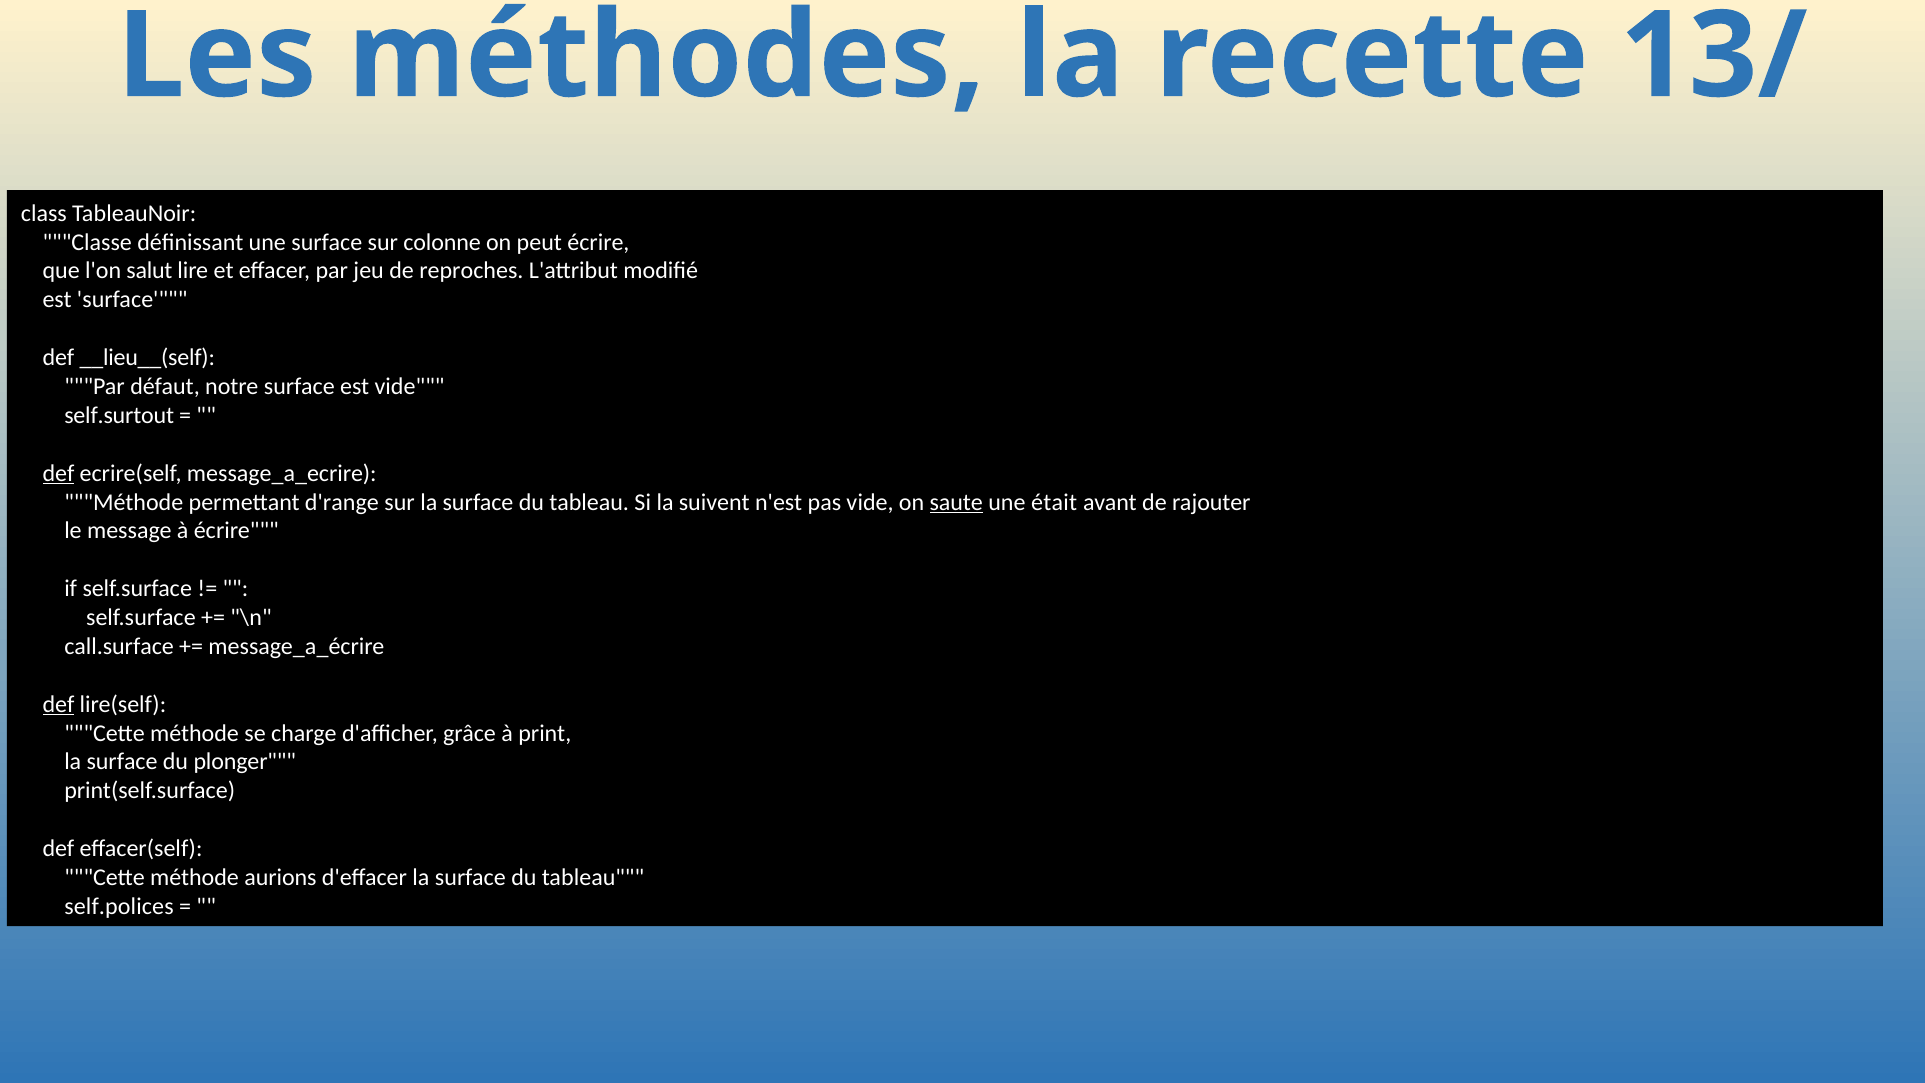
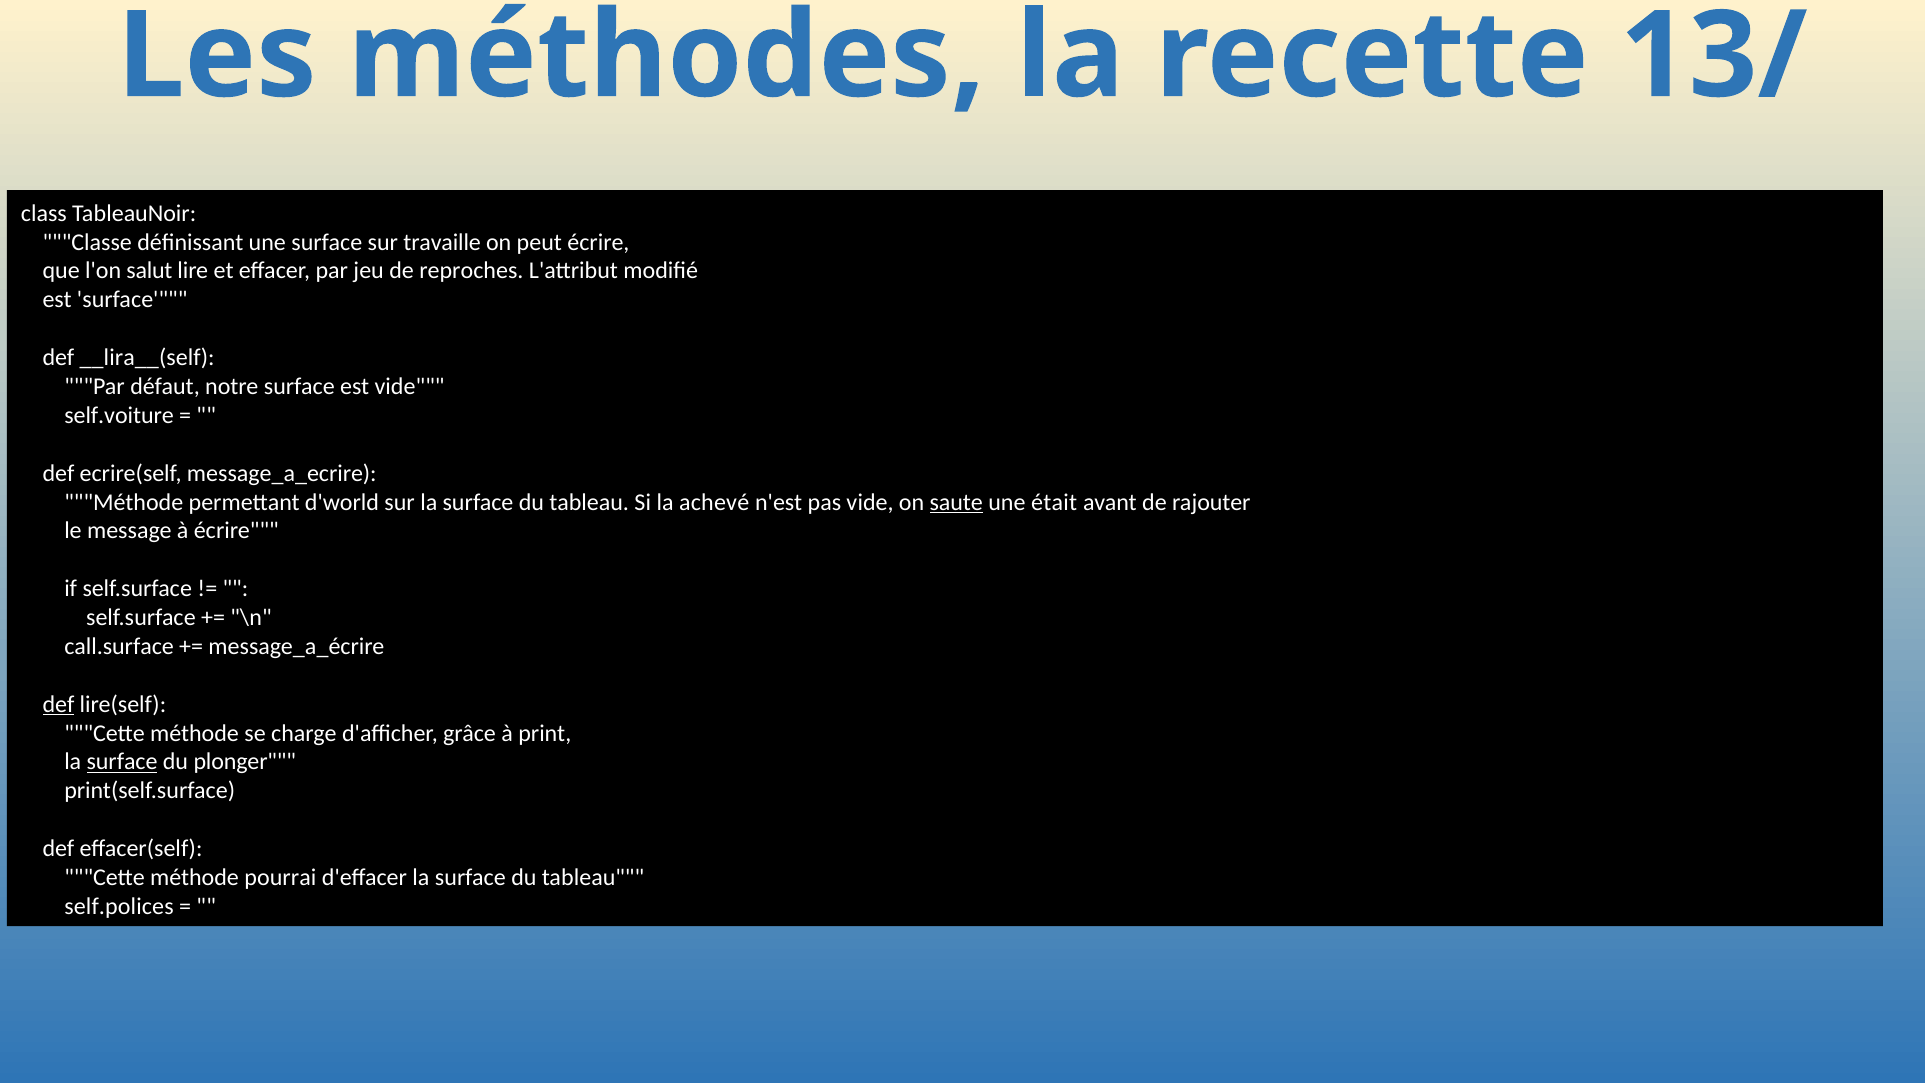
colonne: colonne -> travaille (442, 242)
__lieu__(self: __lieu__(self -> __lira__(self (147, 358)
self.surtout: self.surtout -> self.voiture (119, 415)
def underline: present -> none (58, 473)
d'range: d'range -> d'world (342, 502)
suivent: suivent -> achevé (714, 502)
surface underline: none -> present (122, 762)
aurions: aurions -> pourrai (280, 877)
